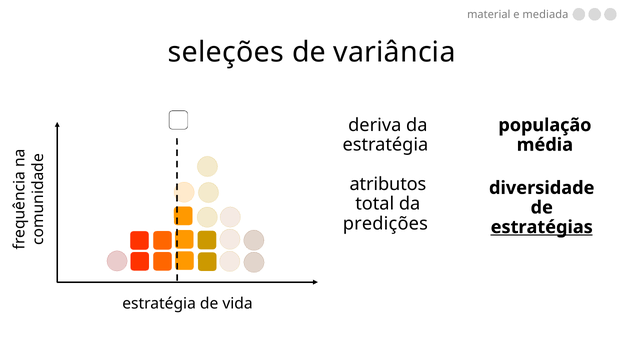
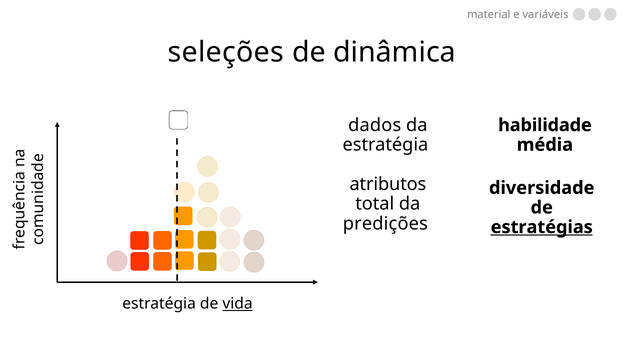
mediada: mediada -> variáveis (545, 15)
variância: variância -> dinâmica (395, 52)
deriva: deriva -> dados (375, 125)
população: população -> habilidade (545, 125)
vida underline: none -> present (238, 304)
